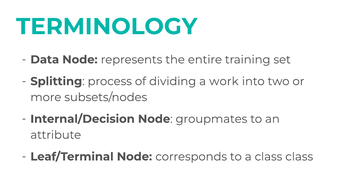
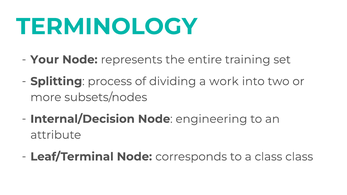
Data: Data -> Your (45, 60)
groupmates: groupmates -> engineering (211, 119)
